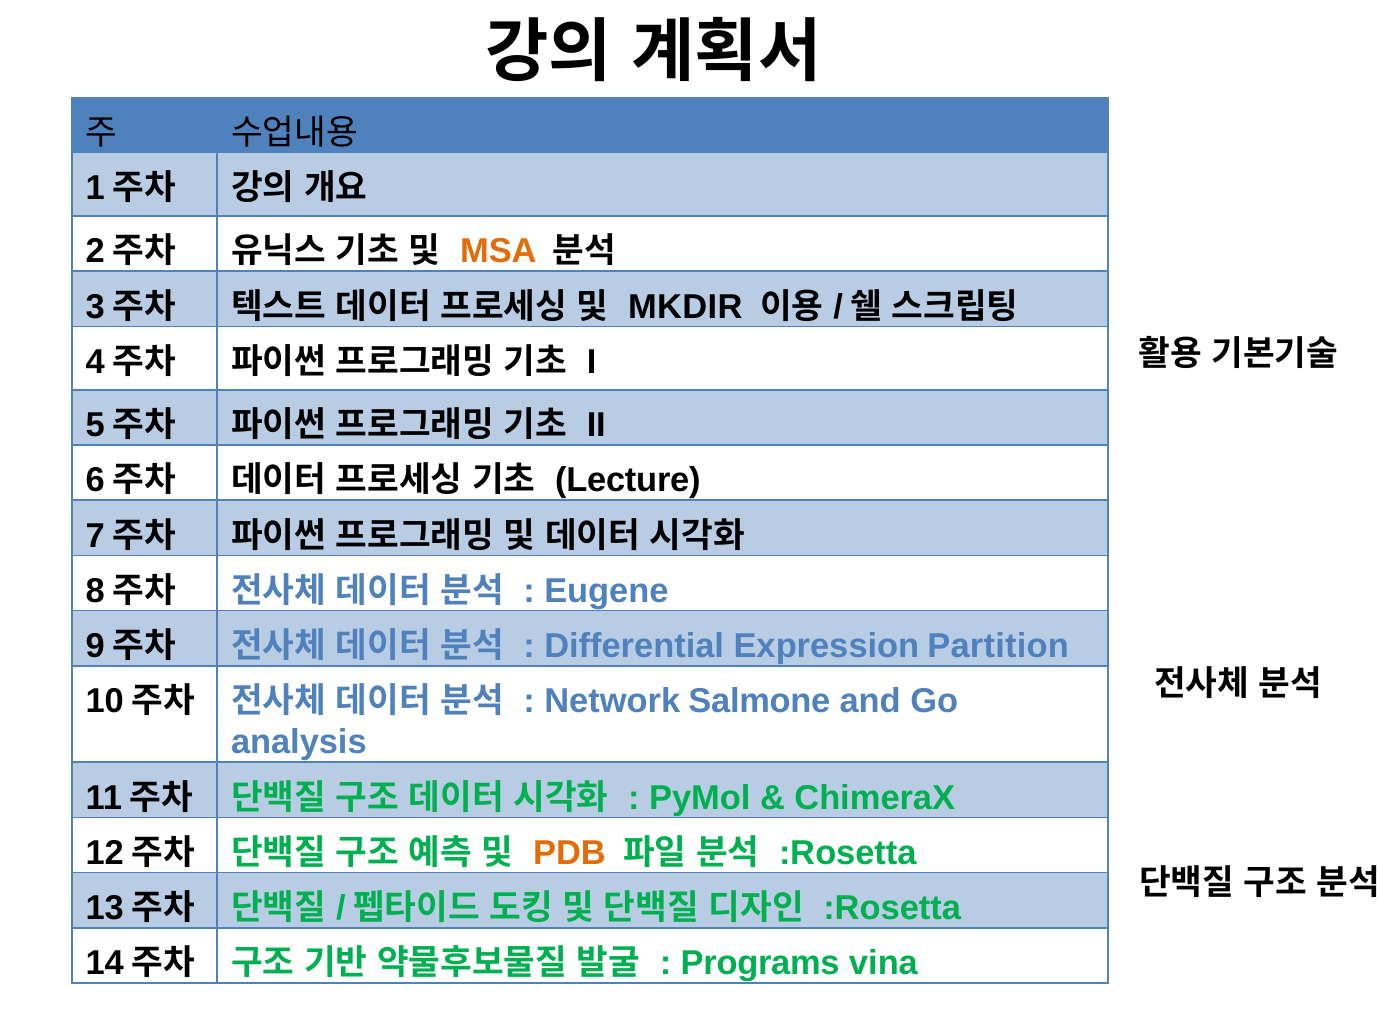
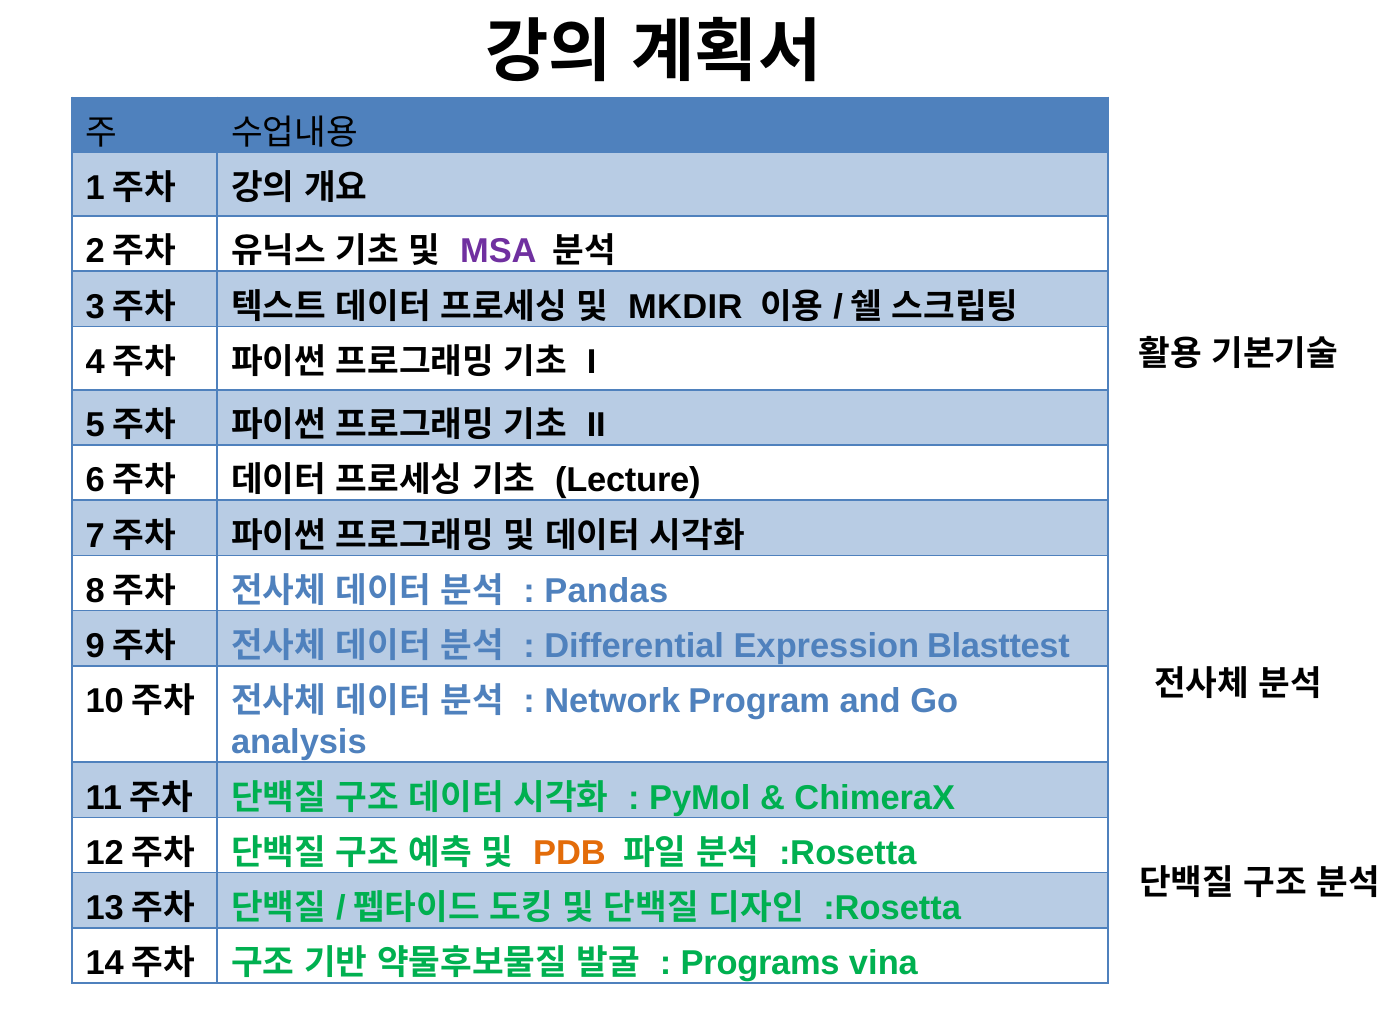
MSA colour: orange -> purple (498, 251)
Eugene: Eugene -> Pandas (606, 591)
Partition: Partition -> Blasttest (998, 646)
Salmone: Salmone -> Program (759, 701)
